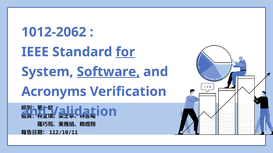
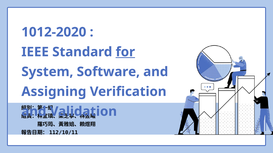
1012-2062: 1012-2062 -> 1012-2020 (54, 32)
Software underline: present -> none (108, 72)
Acronyms: Acronyms -> Assigning (54, 92)
